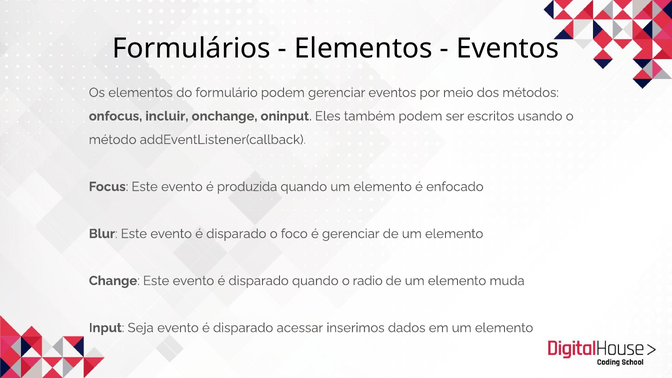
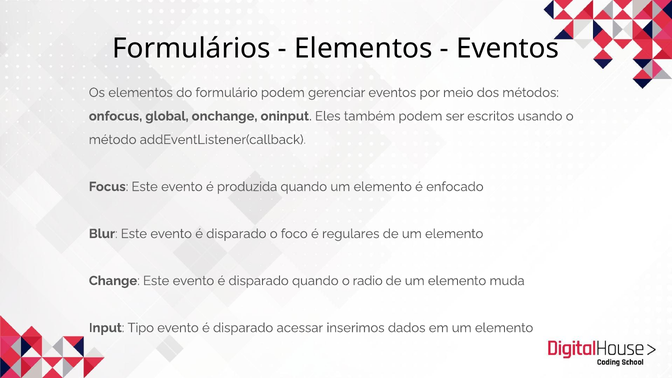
incluir: incluir -> global (167, 116)
é gerenciar: gerenciar -> regulares (351, 234)
Seja: Seja -> Tipo (141, 328)
